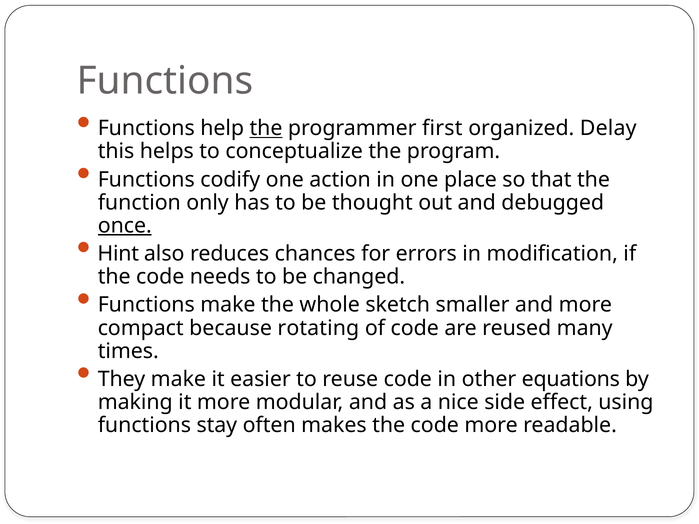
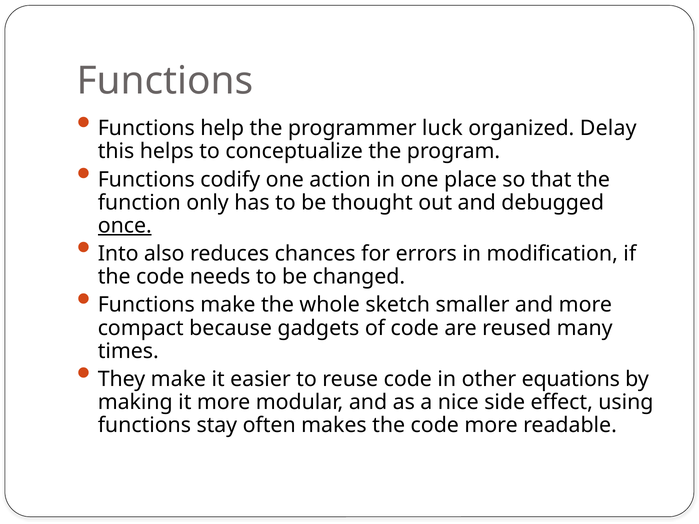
the underline: present -> none (266, 128)
first: first -> luck (442, 128)
Hint: Hint -> Into (118, 254)
rotating: rotating -> gadgets (318, 328)
